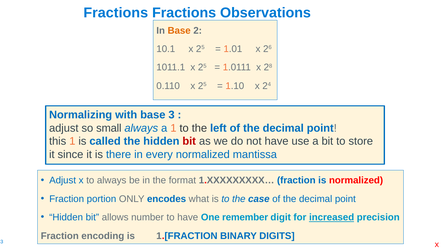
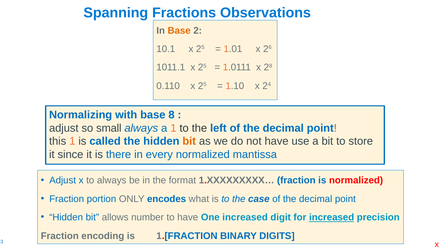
Fractions: Fractions -> Spanning (116, 13)
3: 3 -> 8 (171, 115)
bit colour: red -> orange (189, 141)
One remember: remember -> increased (245, 217)
